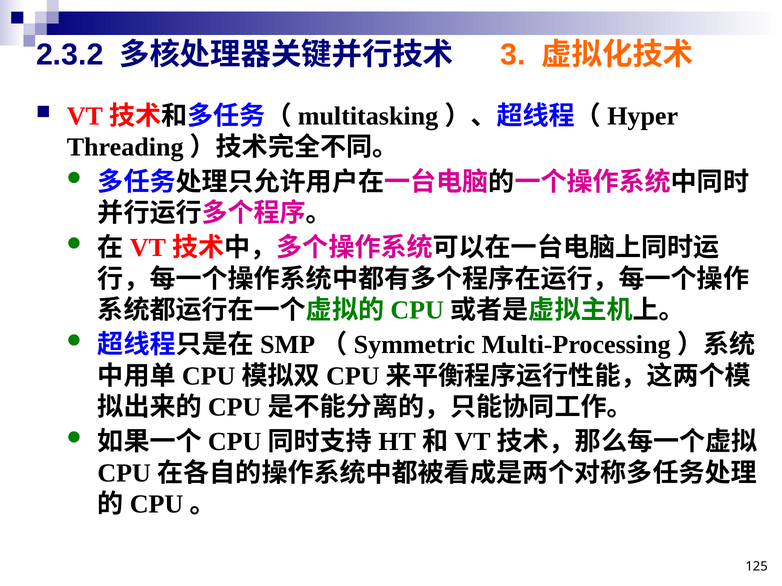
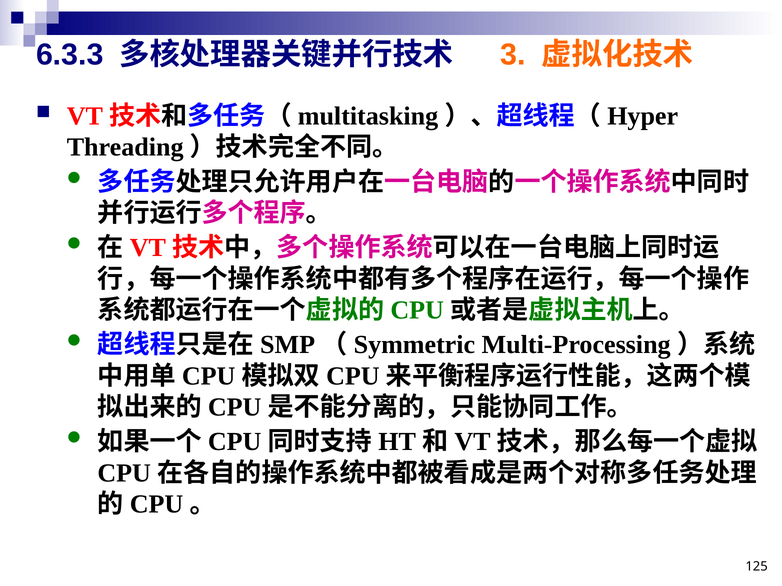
2.3.2: 2.3.2 -> 6.3.3 (70, 55)
